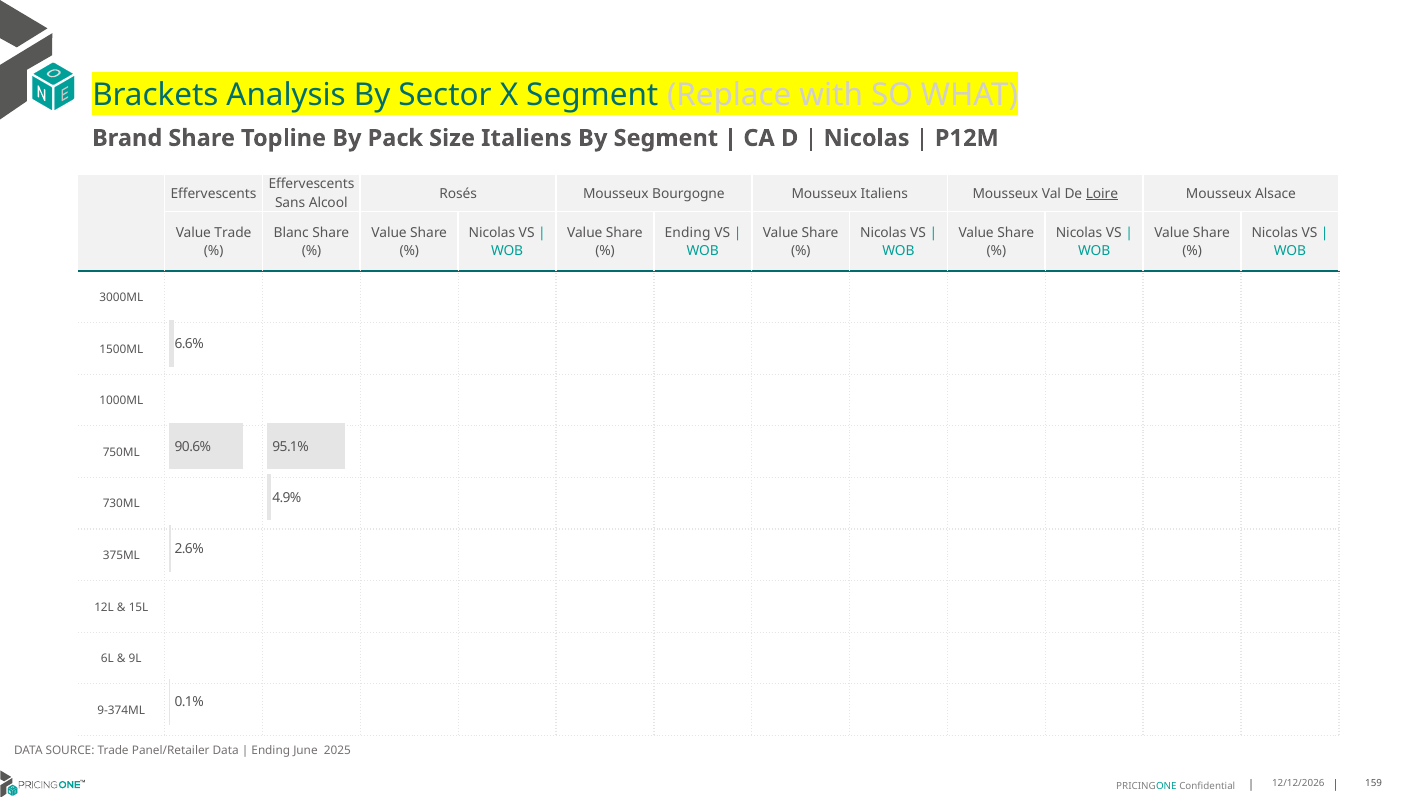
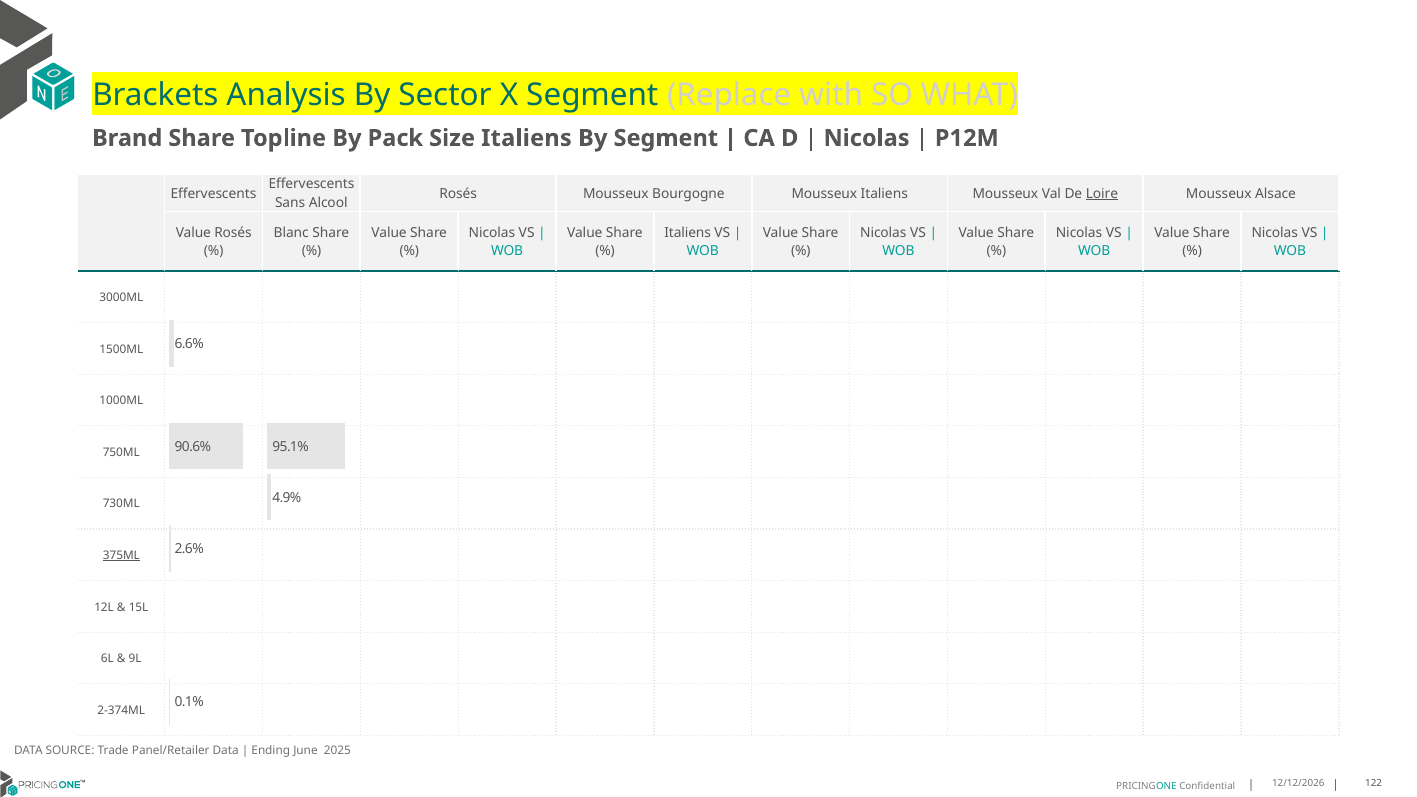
Value Trade: Trade -> Rosés (233, 233)
Ending: Ending -> Italiens (688, 233)
375ML underline: none -> present (121, 556)
9-374ML: 9-374ML -> 2-374ML (121, 711)
159: 159 -> 122 (1374, 784)
